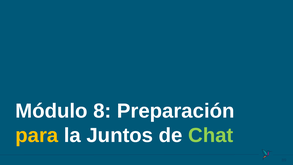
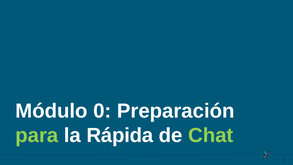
8: 8 -> 0 (102, 111)
para colour: yellow -> light green (37, 135)
Juntos: Juntos -> Rápida (120, 135)
